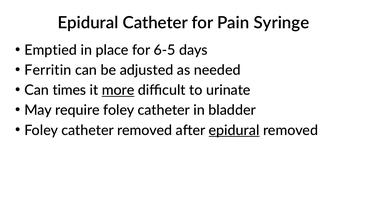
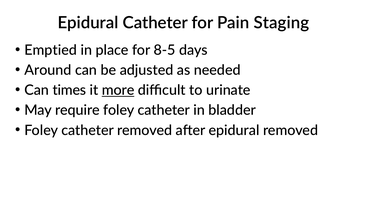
Syringe: Syringe -> Staging (281, 23)
6-5: 6-5 -> 8-5 (165, 50)
Ferritin: Ferritin -> Around (48, 70)
epidural underline: present -> none (234, 130)
